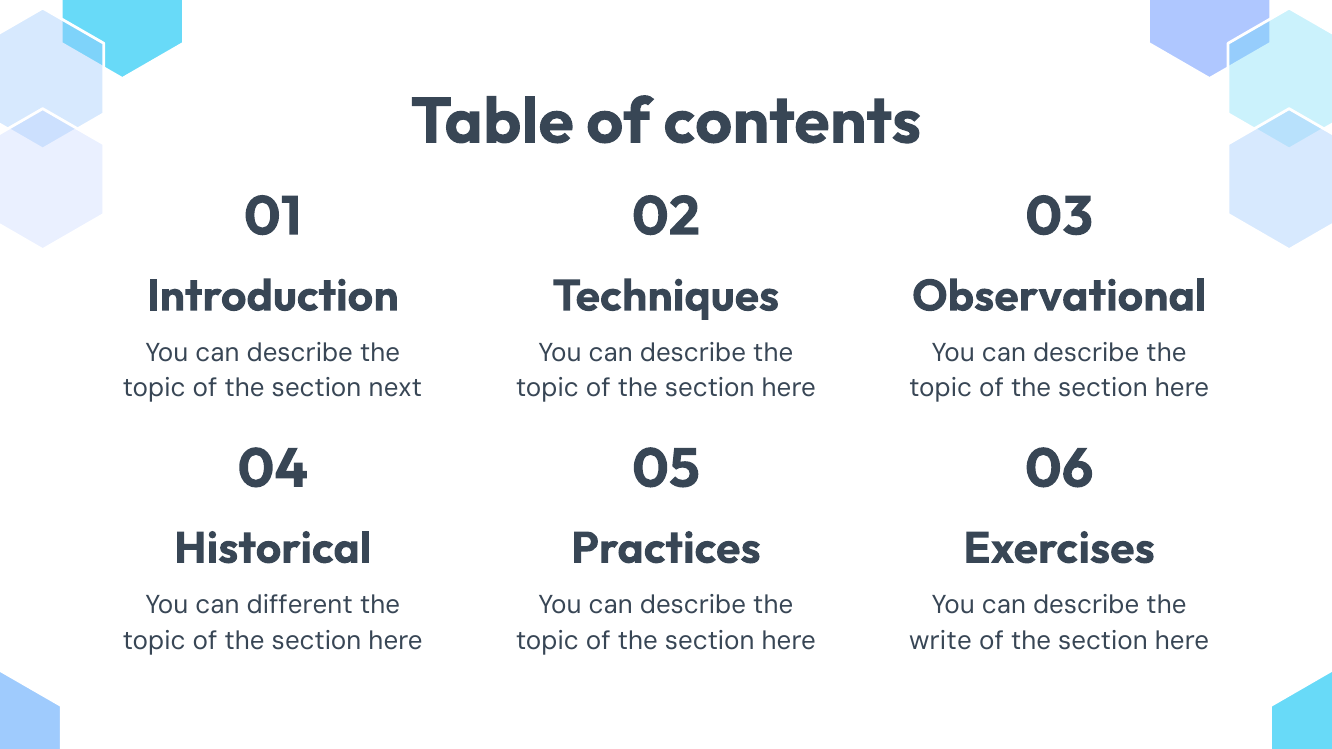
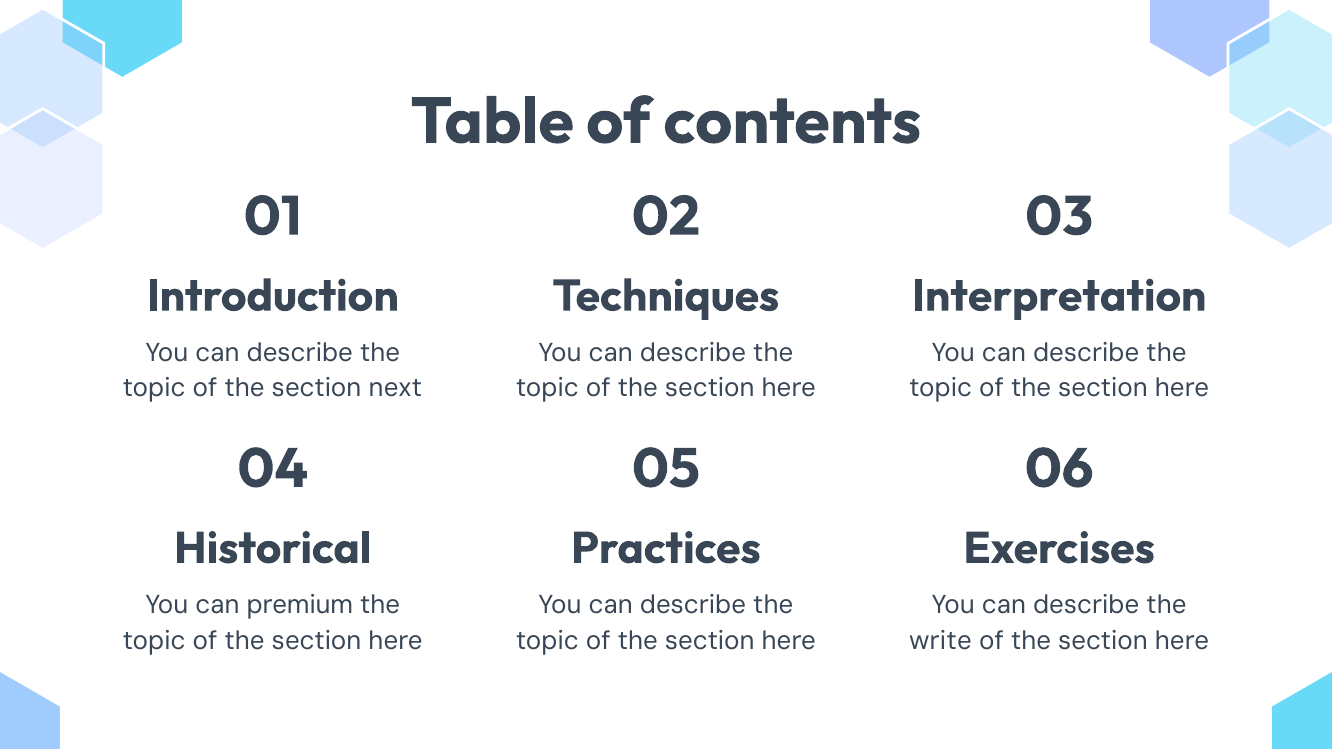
Observational: Observational -> Interpretation (1059, 296)
different: different -> premium (300, 605)
